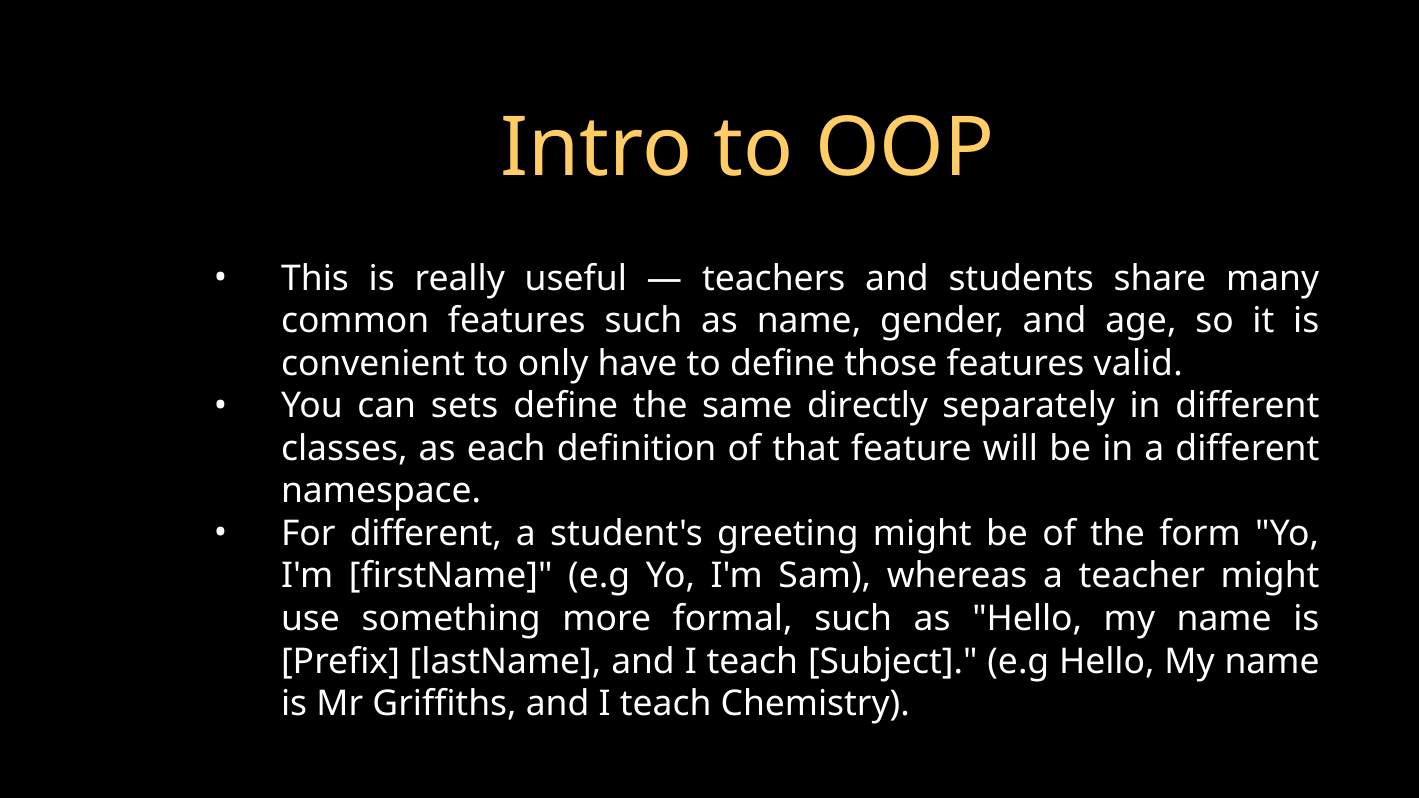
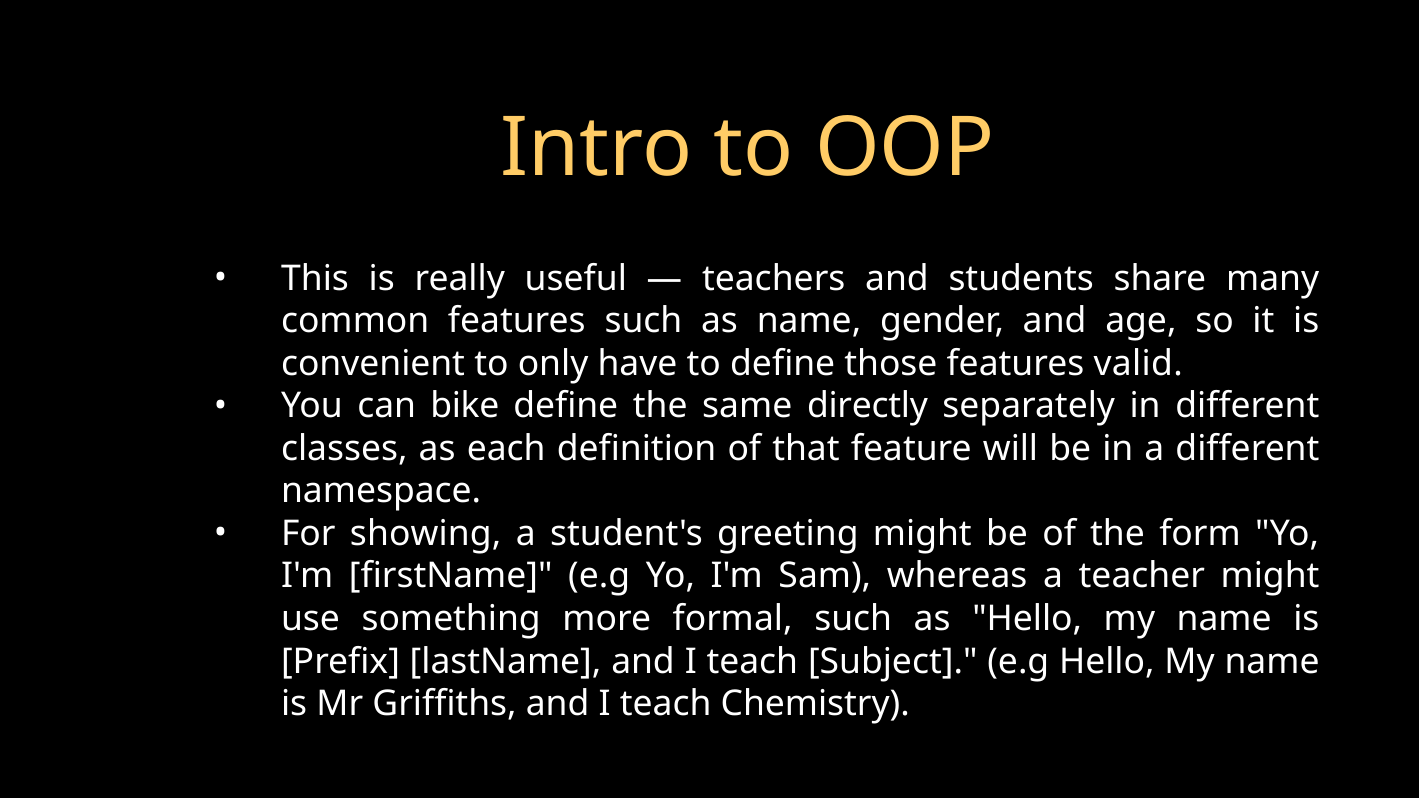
sets: sets -> bike (465, 406)
For different: different -> showing (426, 534)
